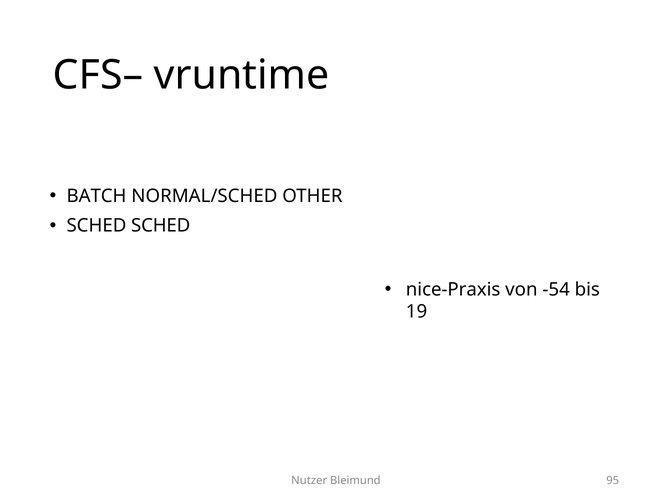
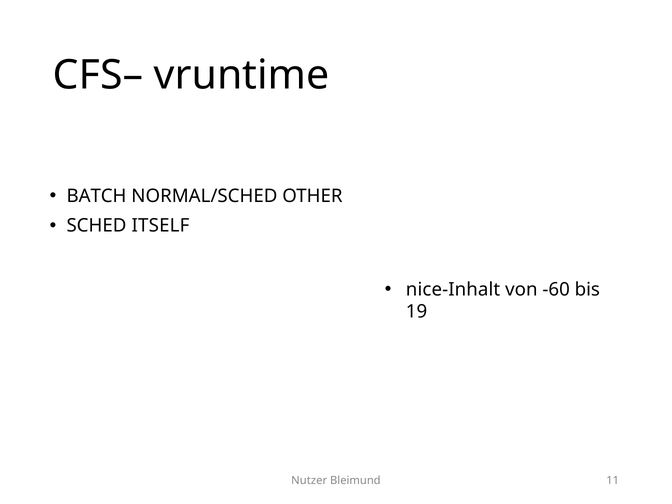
SCHED SCHED: SCHED -> ITSELF (160, 226)
nice-Praxis: nice-Praxis -> nice-Inhalt (453, 289)
-54: -54 -> -60 (556, 289)
95: 95 -> 11 (613, 480)
